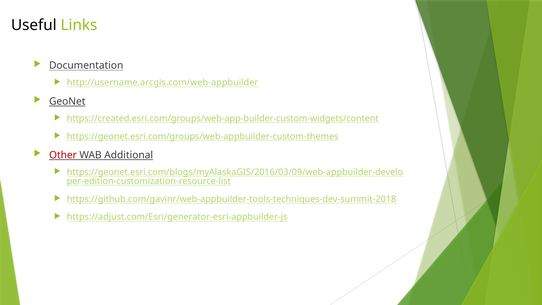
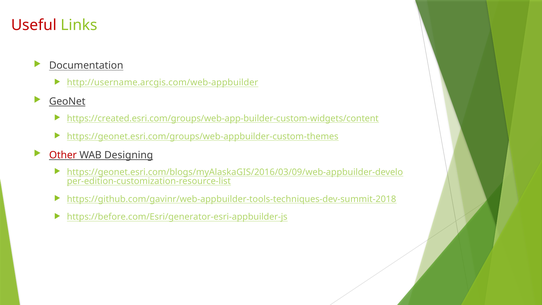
Useful colour: black -> red (34, 25)
Additional: Additional -> Designing (129, 155)
https://adjust.com/Esri/generator-esri-appbuilder-js: https://adjust.com/Esri/generator-esri-appbuilder-js -> https://before.com/Esri/generator-esri-appbuilder-js (177, 217)
